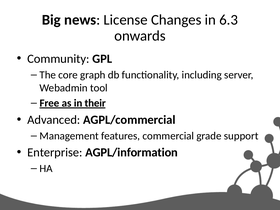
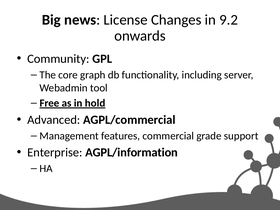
6.3: 6.3 -> 9.2 (229, 20)
their: their -> hold (95, 103)
